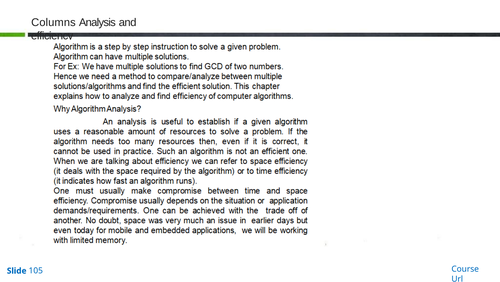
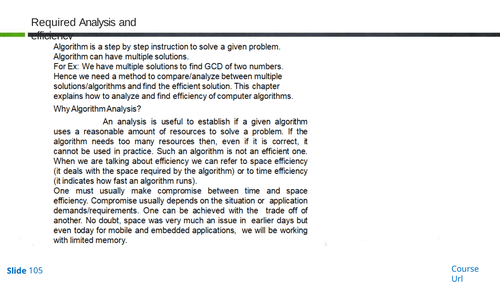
Columns: Columns -> Required (54, 23)
